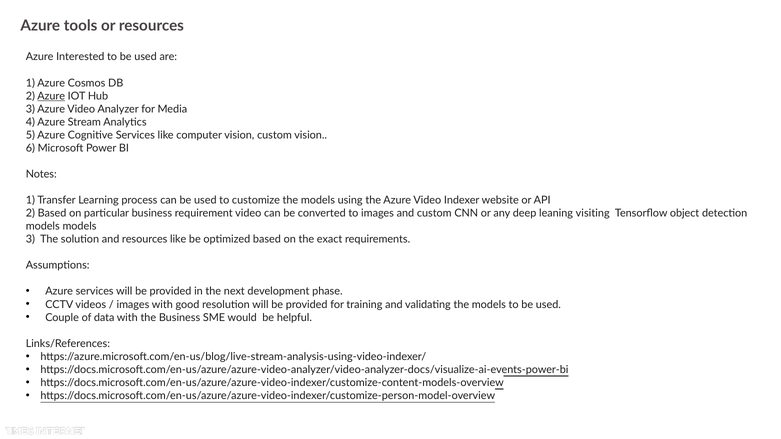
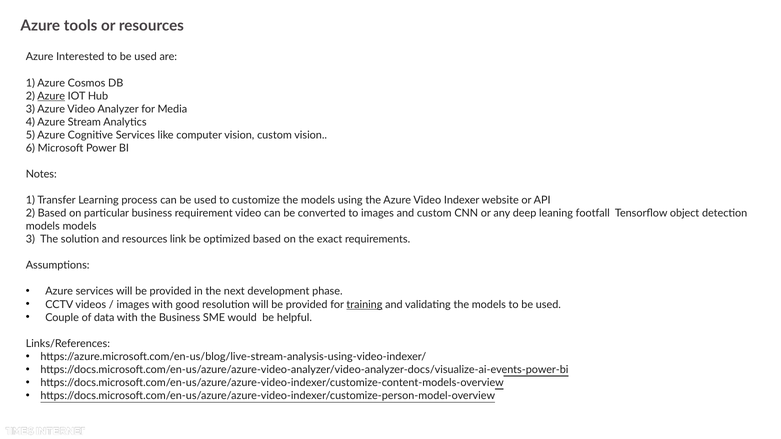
visiting: visiting -> footfall (593, 213)
resources like: like -> link (178, 239)
training underline: none -> present (364, 305)
